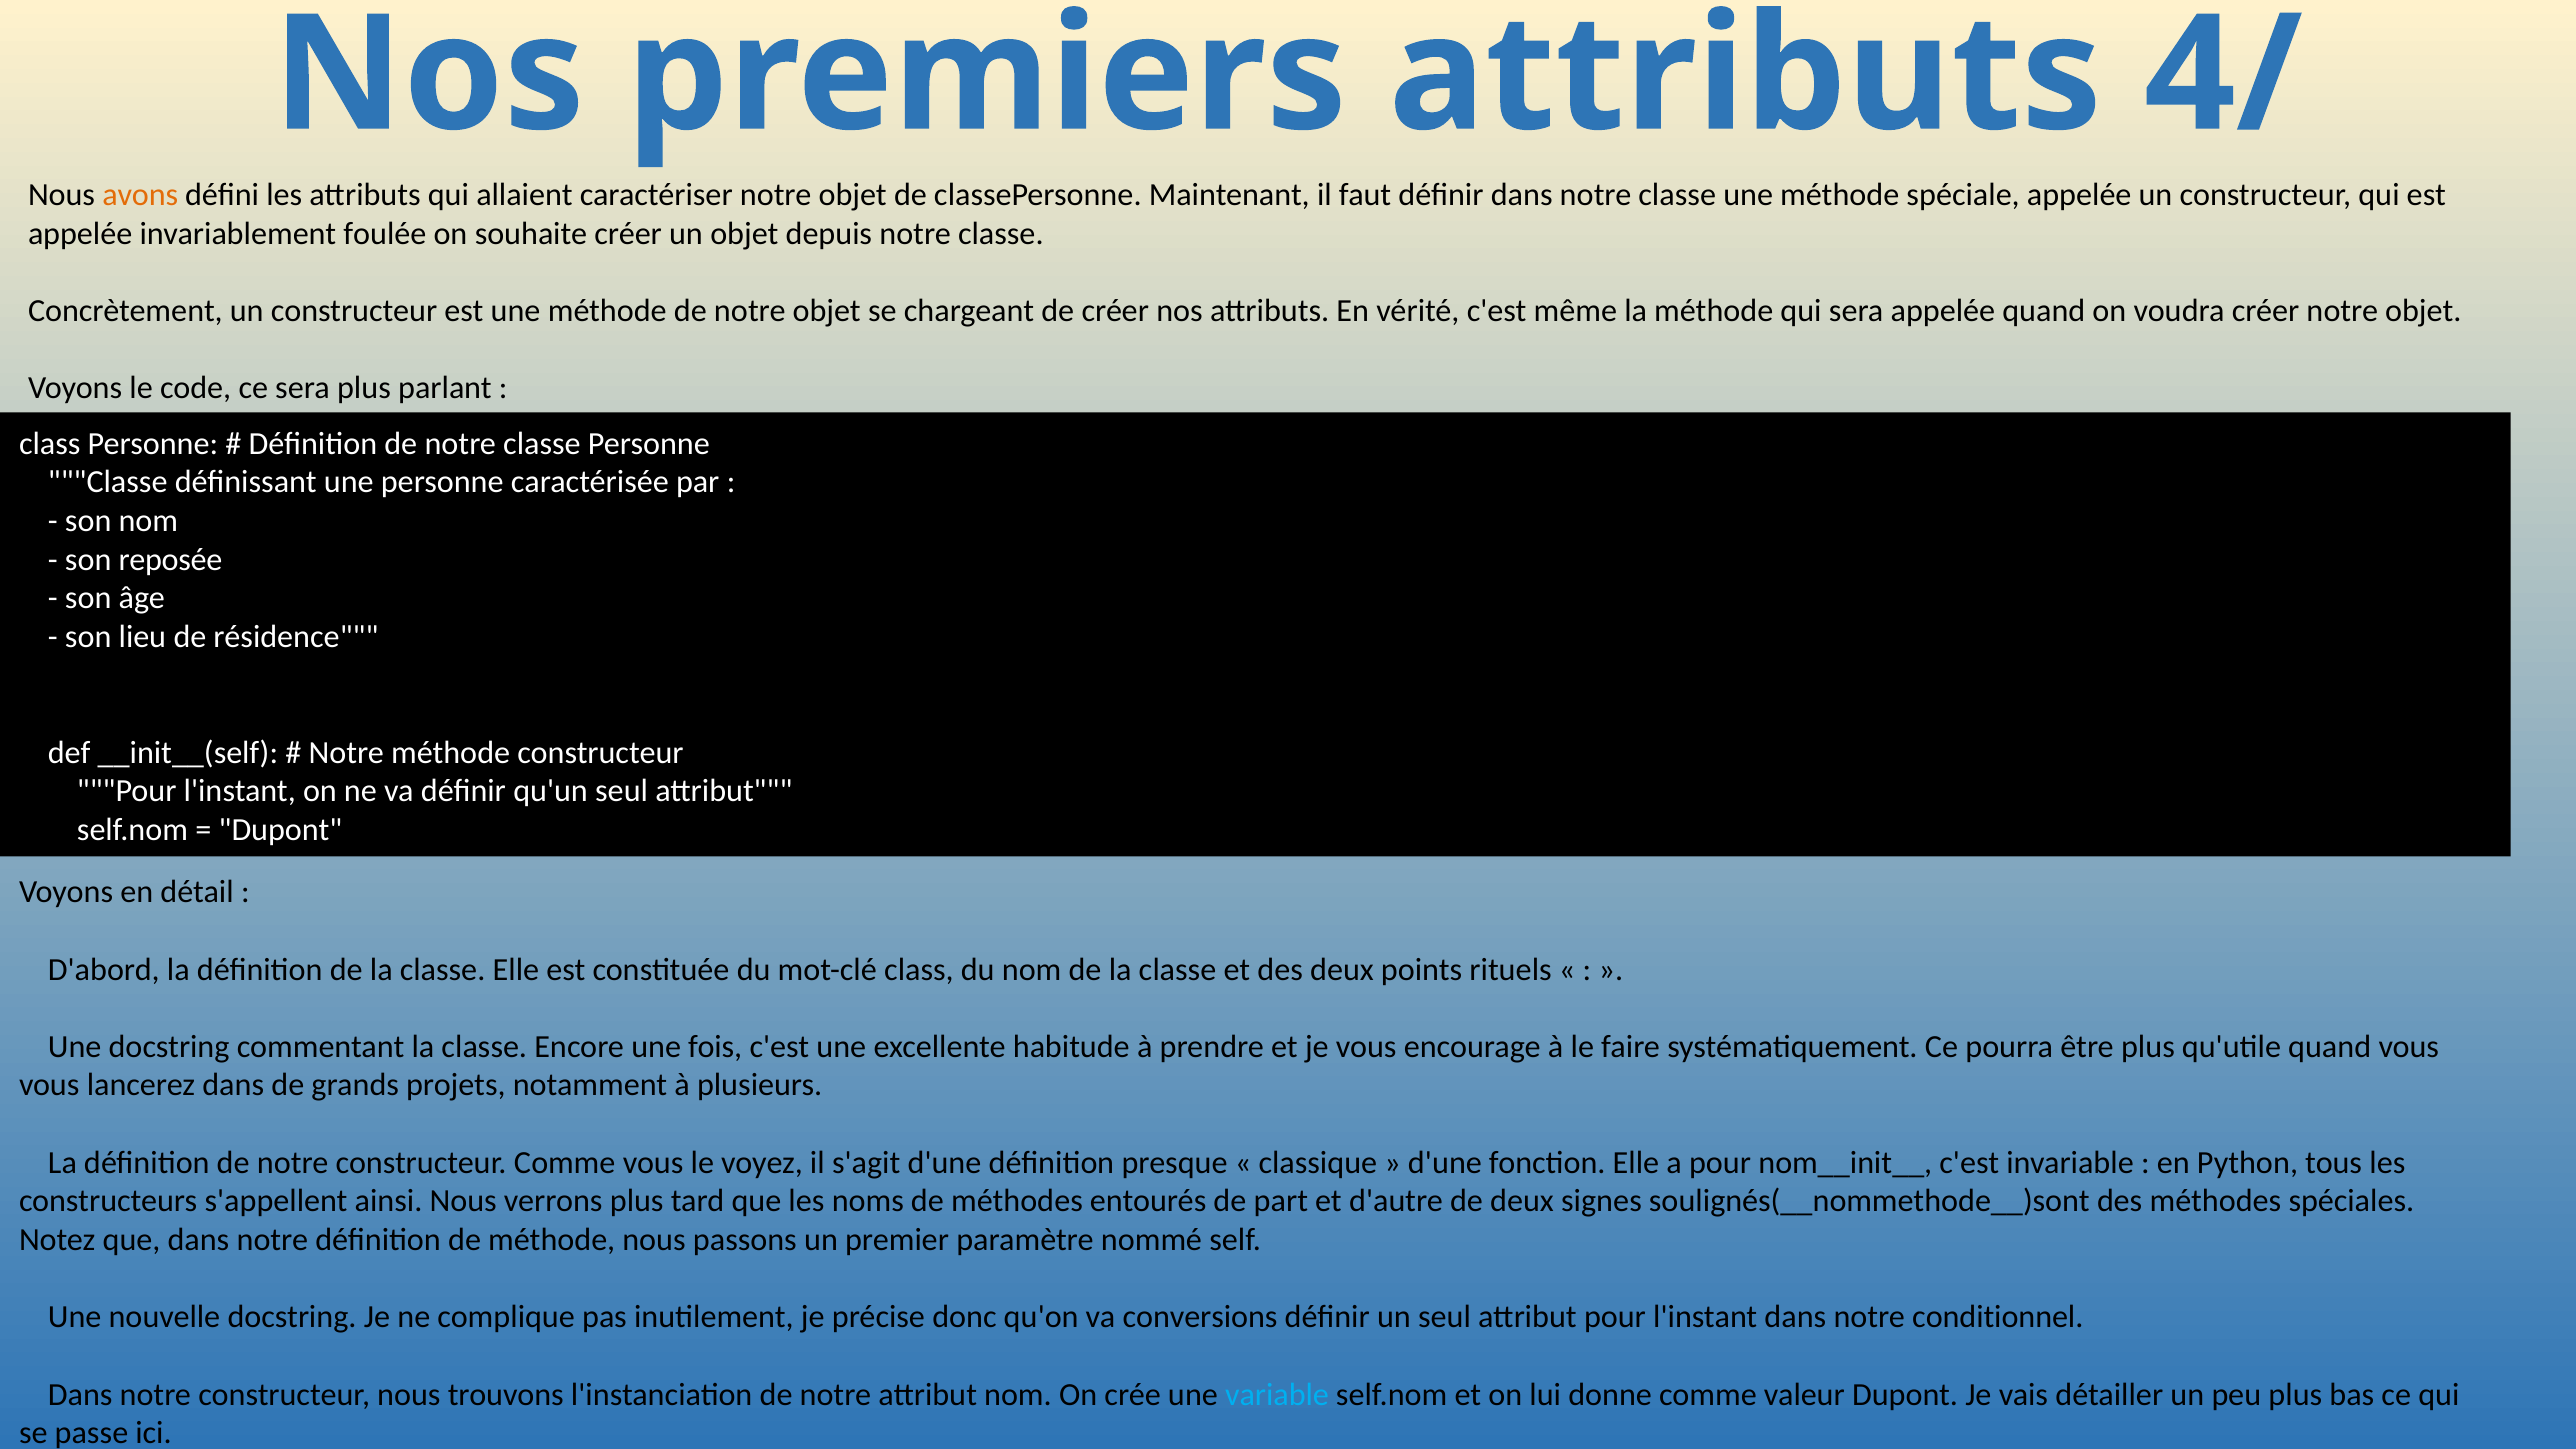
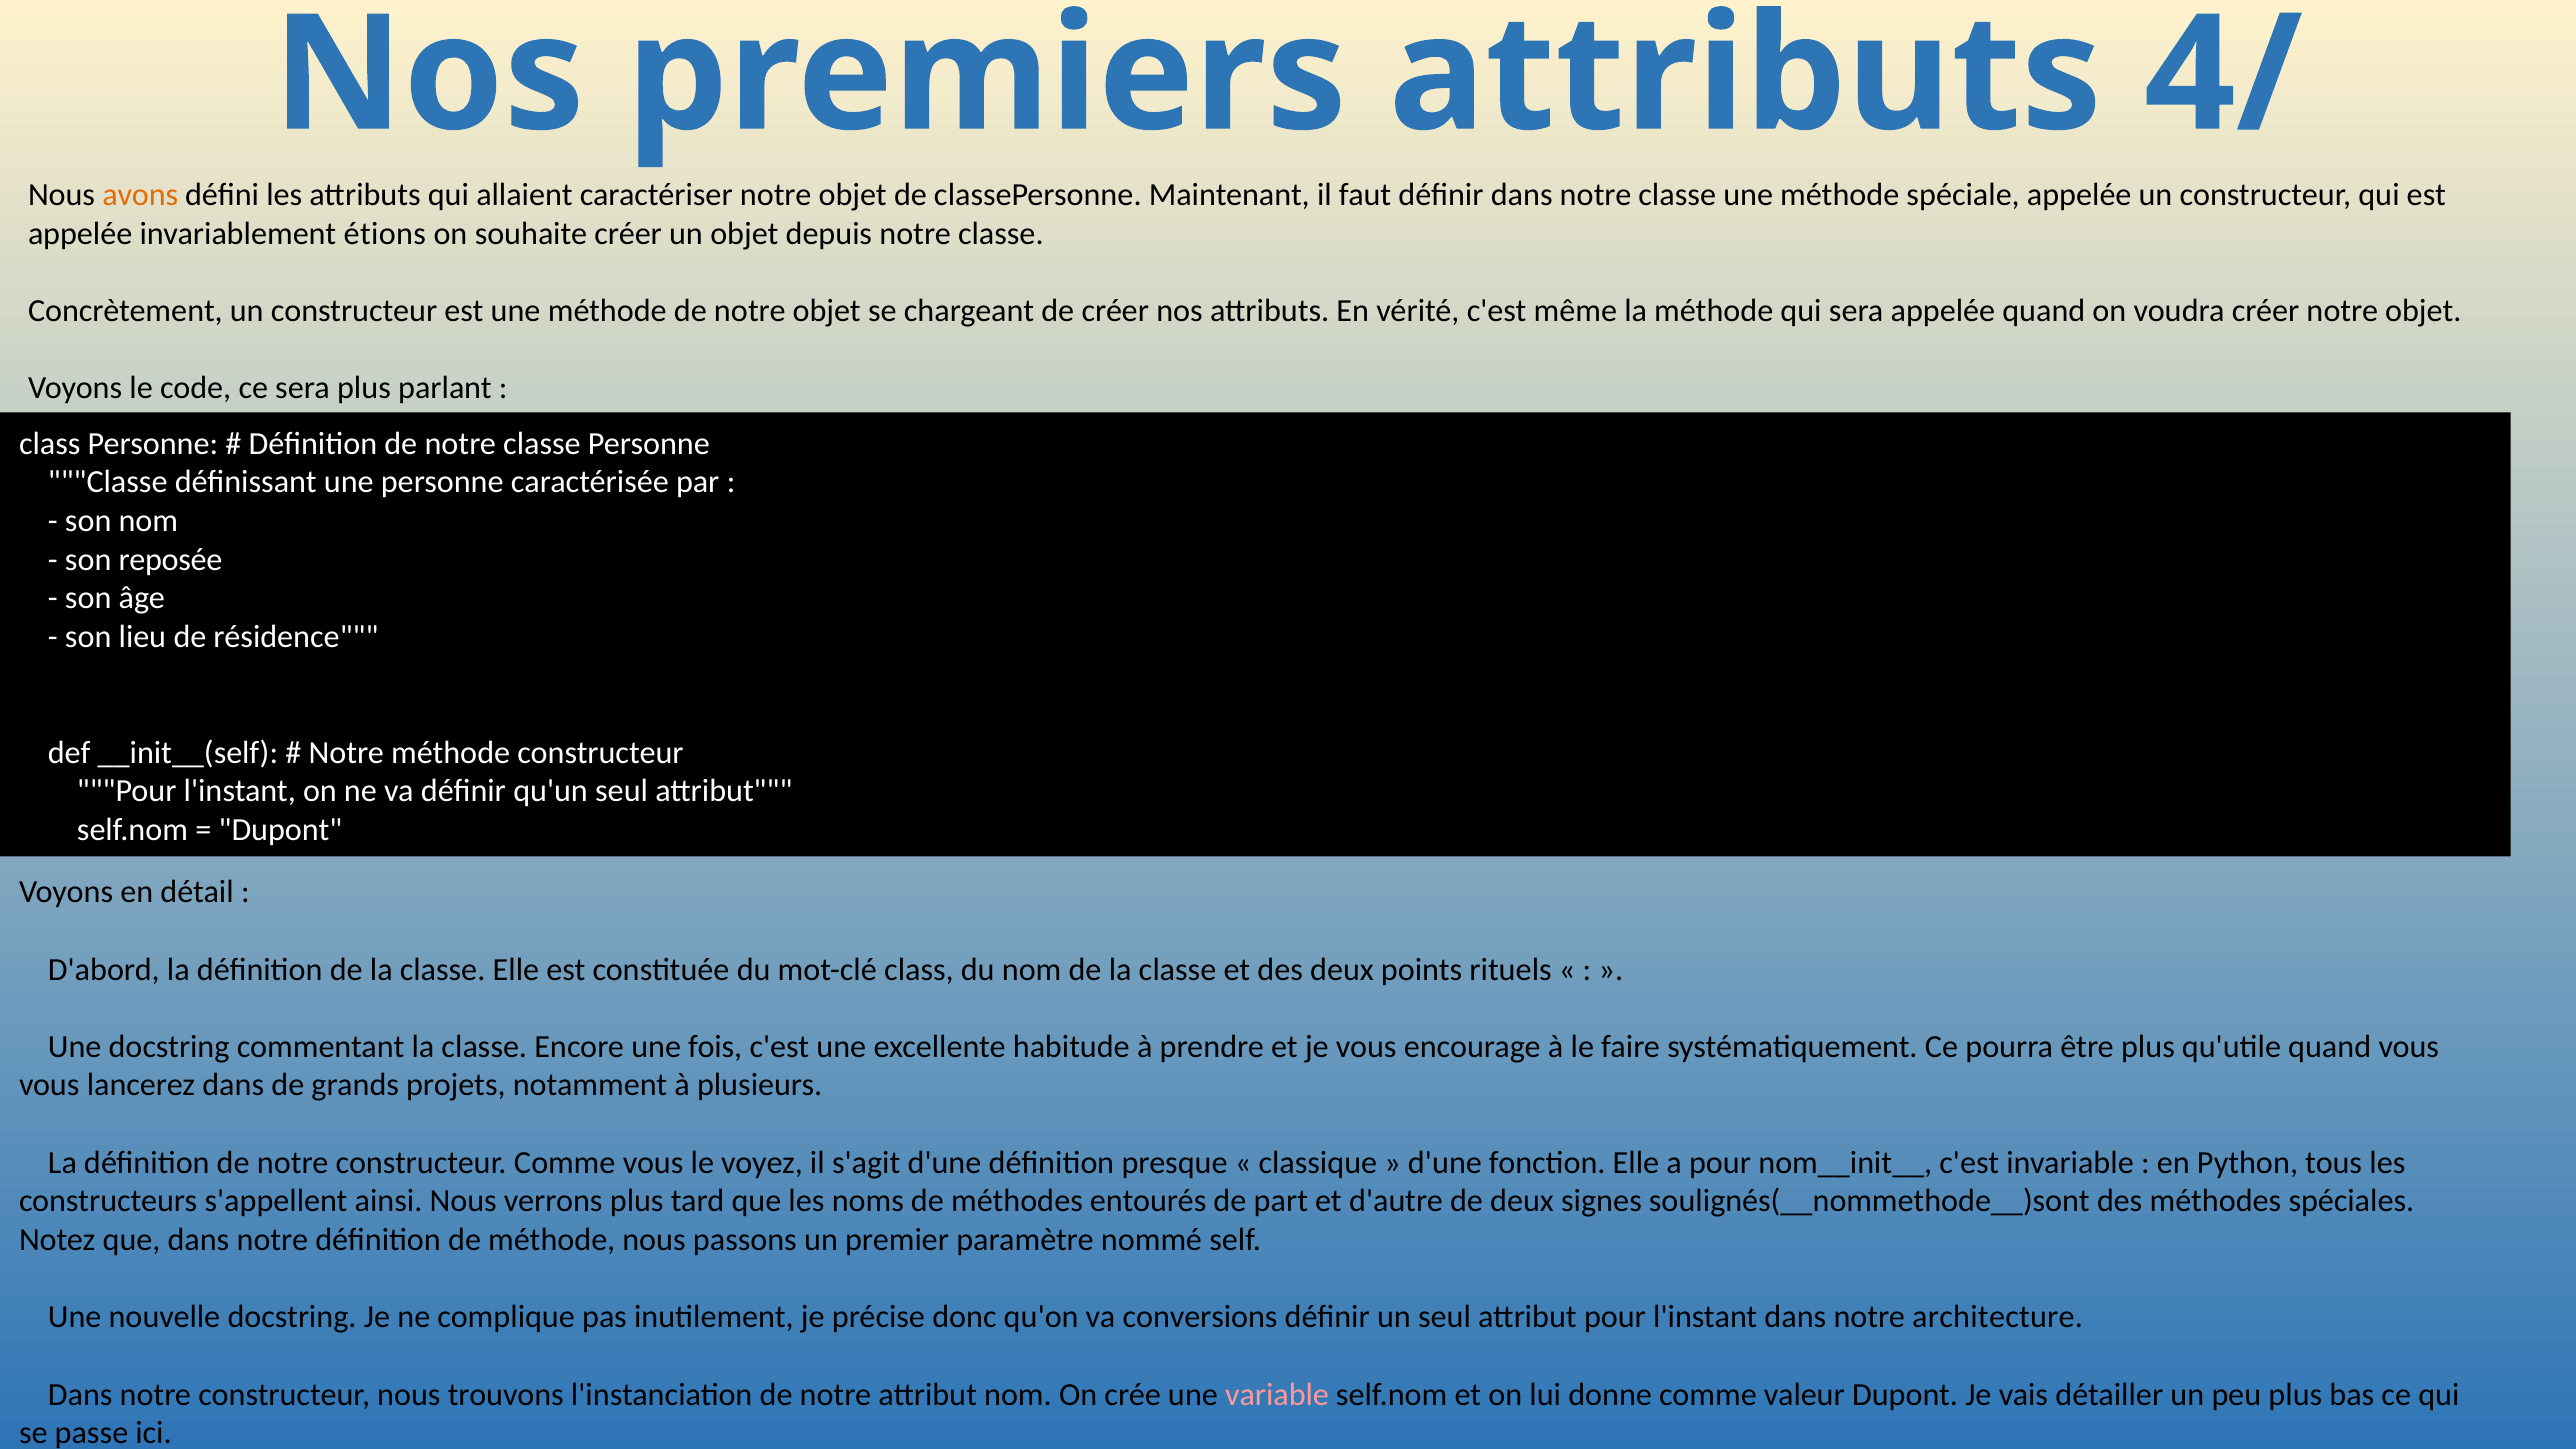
foulée: foulée -> étions (385, 233)
conditionnel: conditionnel -> architecture (1998, 1317)
variable colour: light blue -> pink (1277, 1394)
